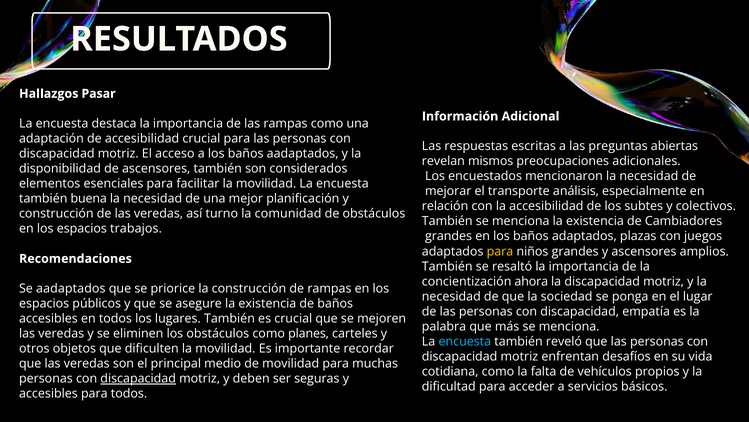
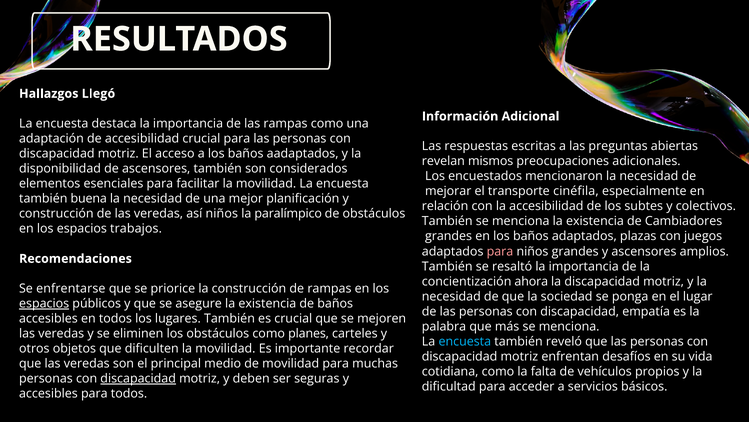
Pasar: Pasar -> Llegó (98, 93)
análisis: análisis -> cinéfila (576, 191)
así turno: turno -> niños (222, 213)
comunidad: comunidad -> paralímpico (288, 213)
para colour: yellow -> pink (500, 251)
Se aadaptados: aadaptados -> enfrentarse (71, 288)
espacios underline: none -> present (44, 303)
